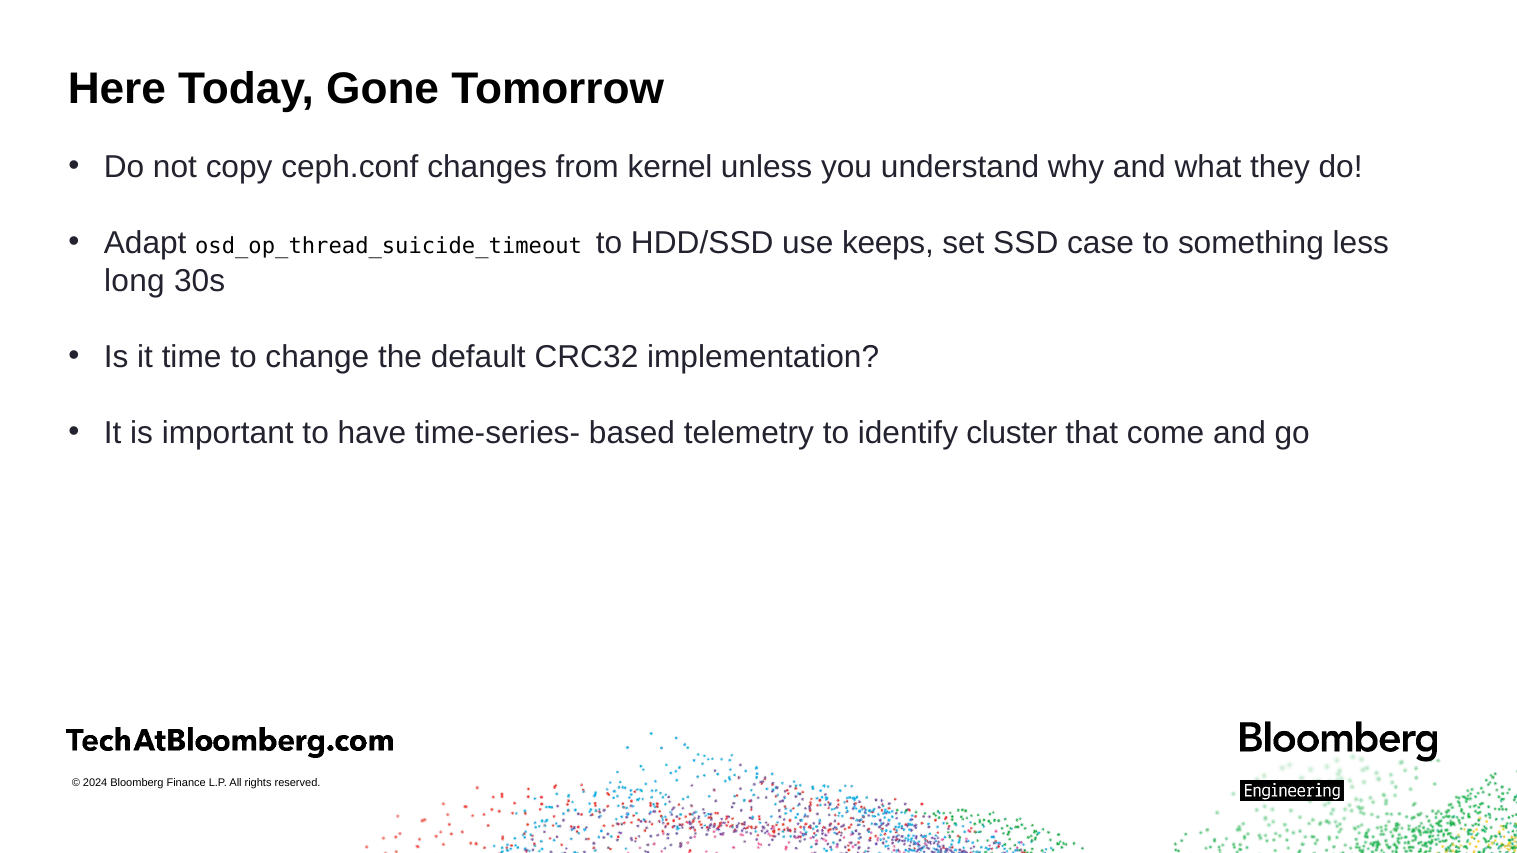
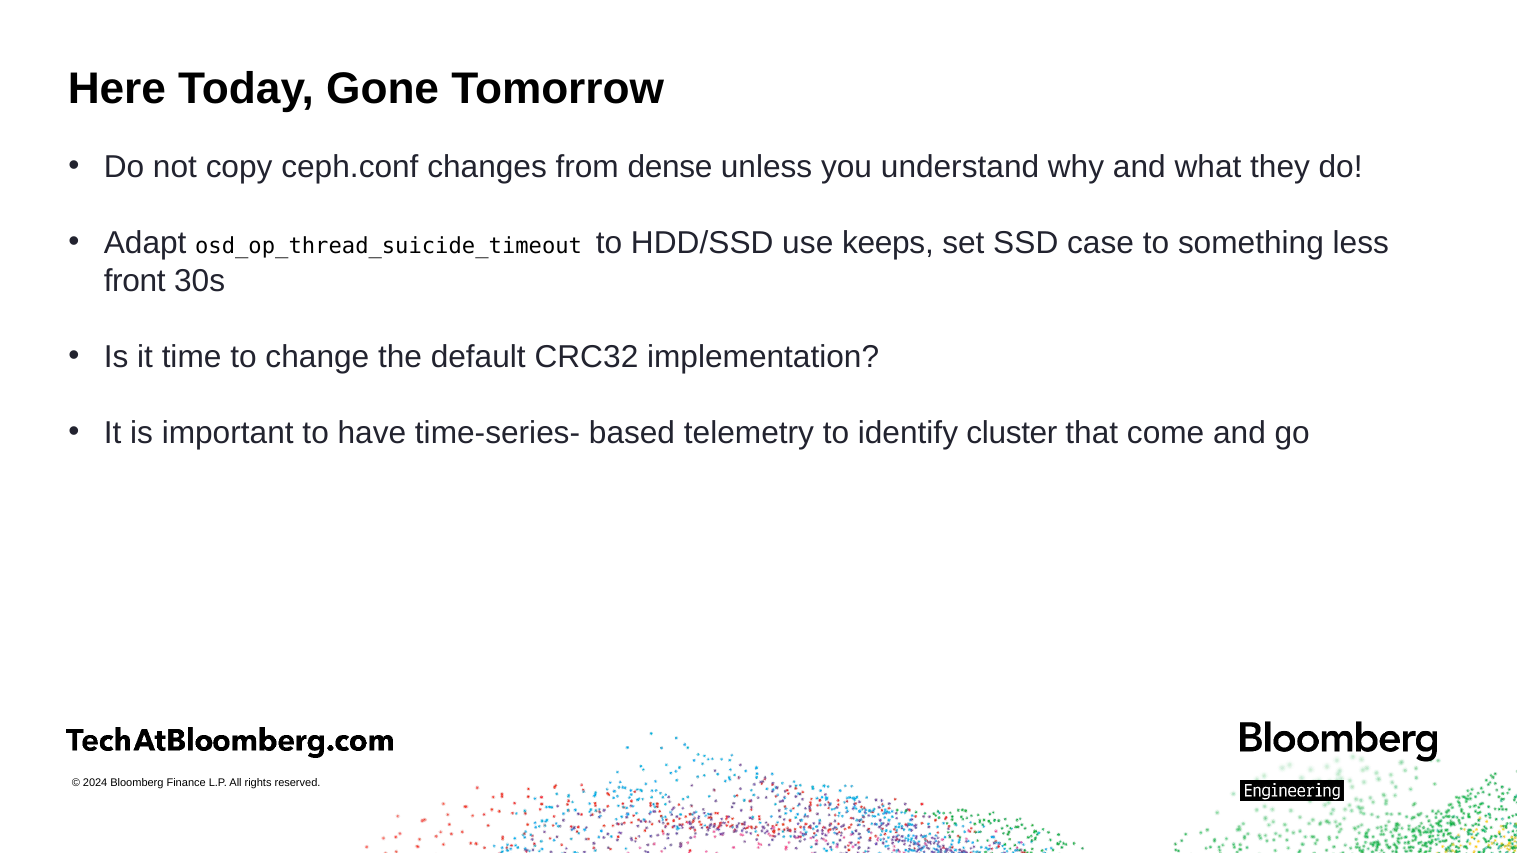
kernel: kernel -> dense (670, 167)
long: long -> front (135, 281)
